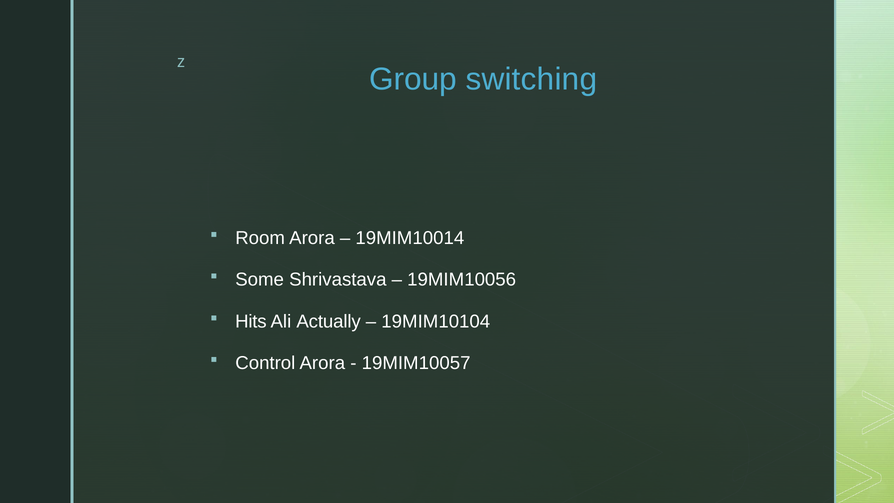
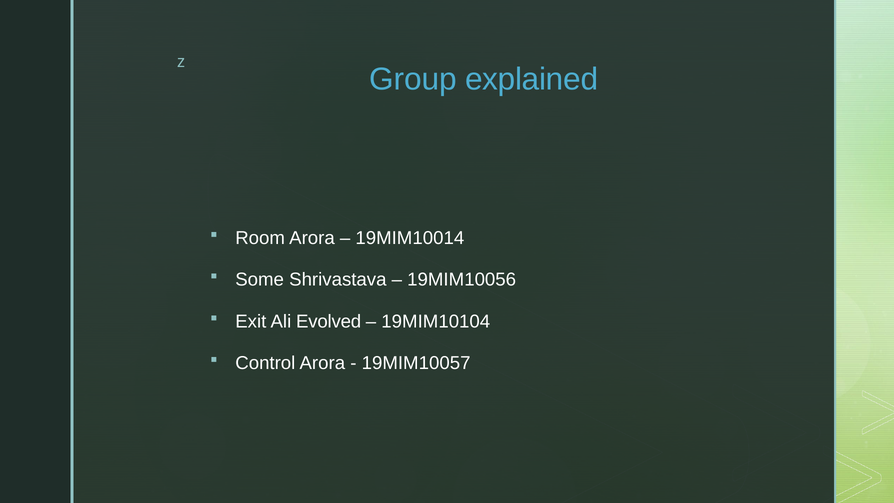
switching: switching -> explained (532, 80)
Hits: Hits -> Exit (251, 321)
Actually: Actually -> Evolved (329, 321)
